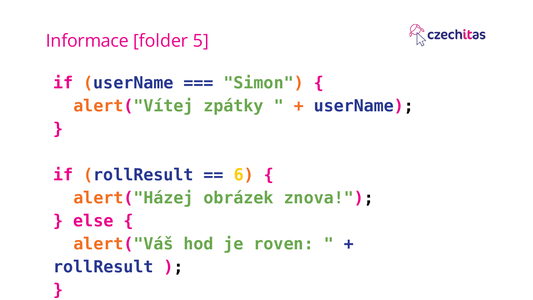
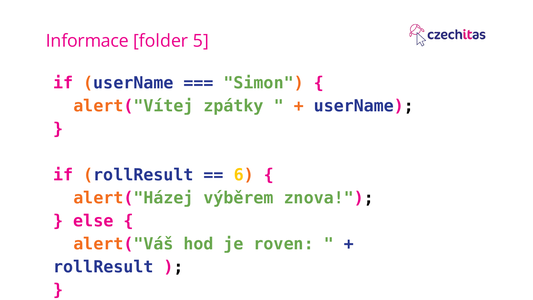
obrázek: obrázek -> výběrem (239, 198)
